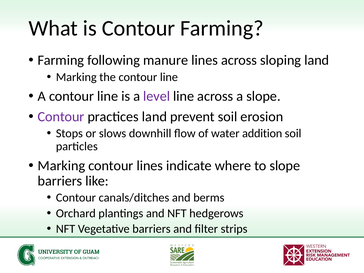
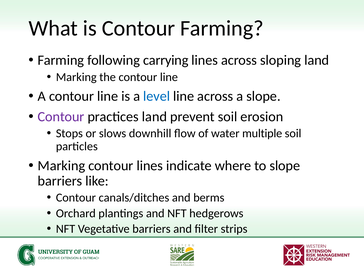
manure: manure -> carrying (166, 60)
level colour: purple -> blue (157, 96)
addition: addition -> multiple (262, 133)
